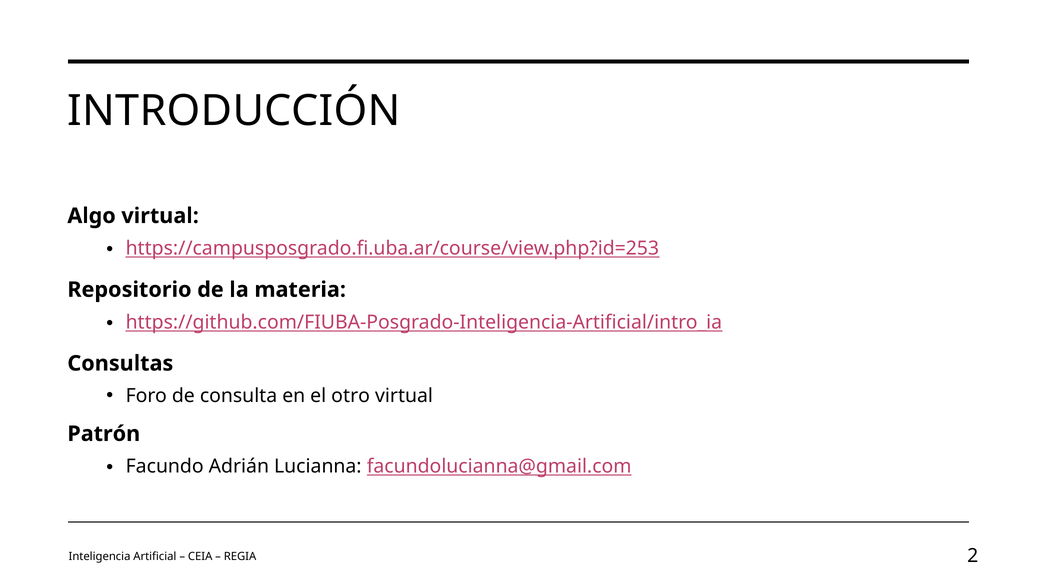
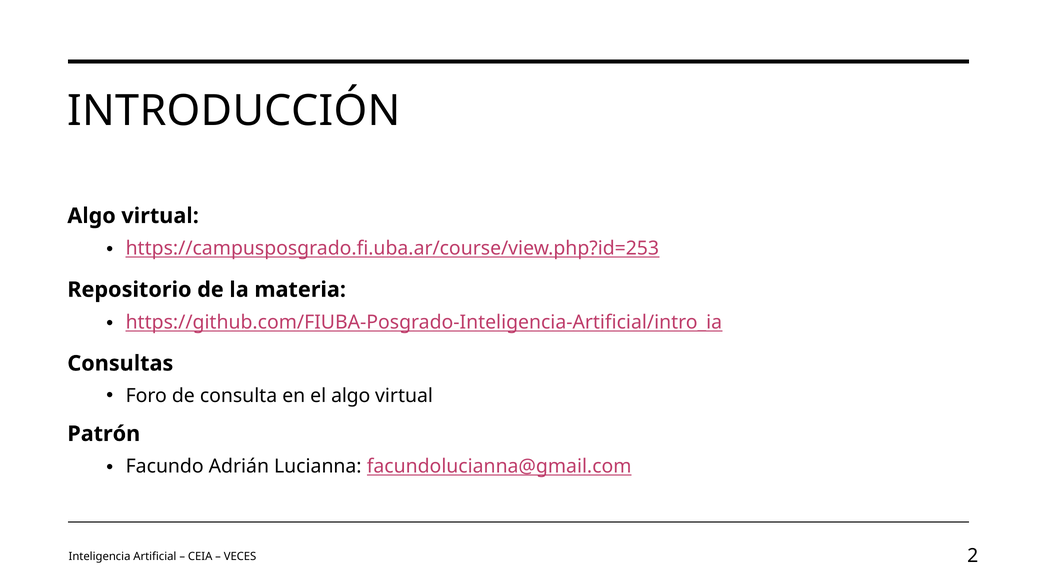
el otro: otro -> algo (351, 396)
REGIA: REGIA -> VECES (240, 557)
